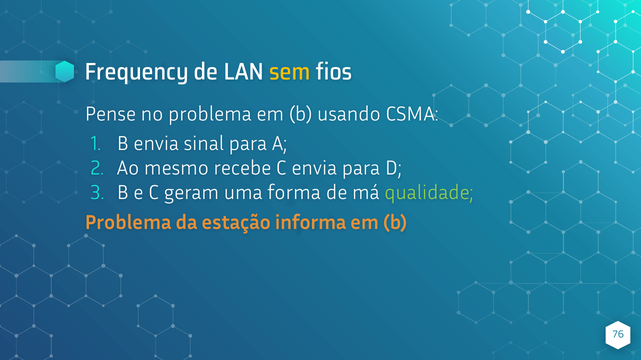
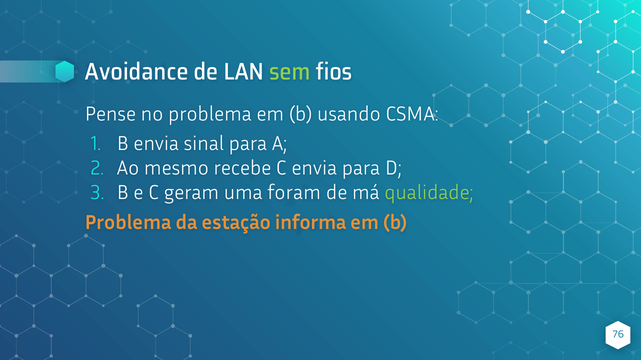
Frequency: Frequency -> Avoidance (137, 72)
sem colour: yellow -> light green (290, 72)
forma: forma -> foram (294, 193)
